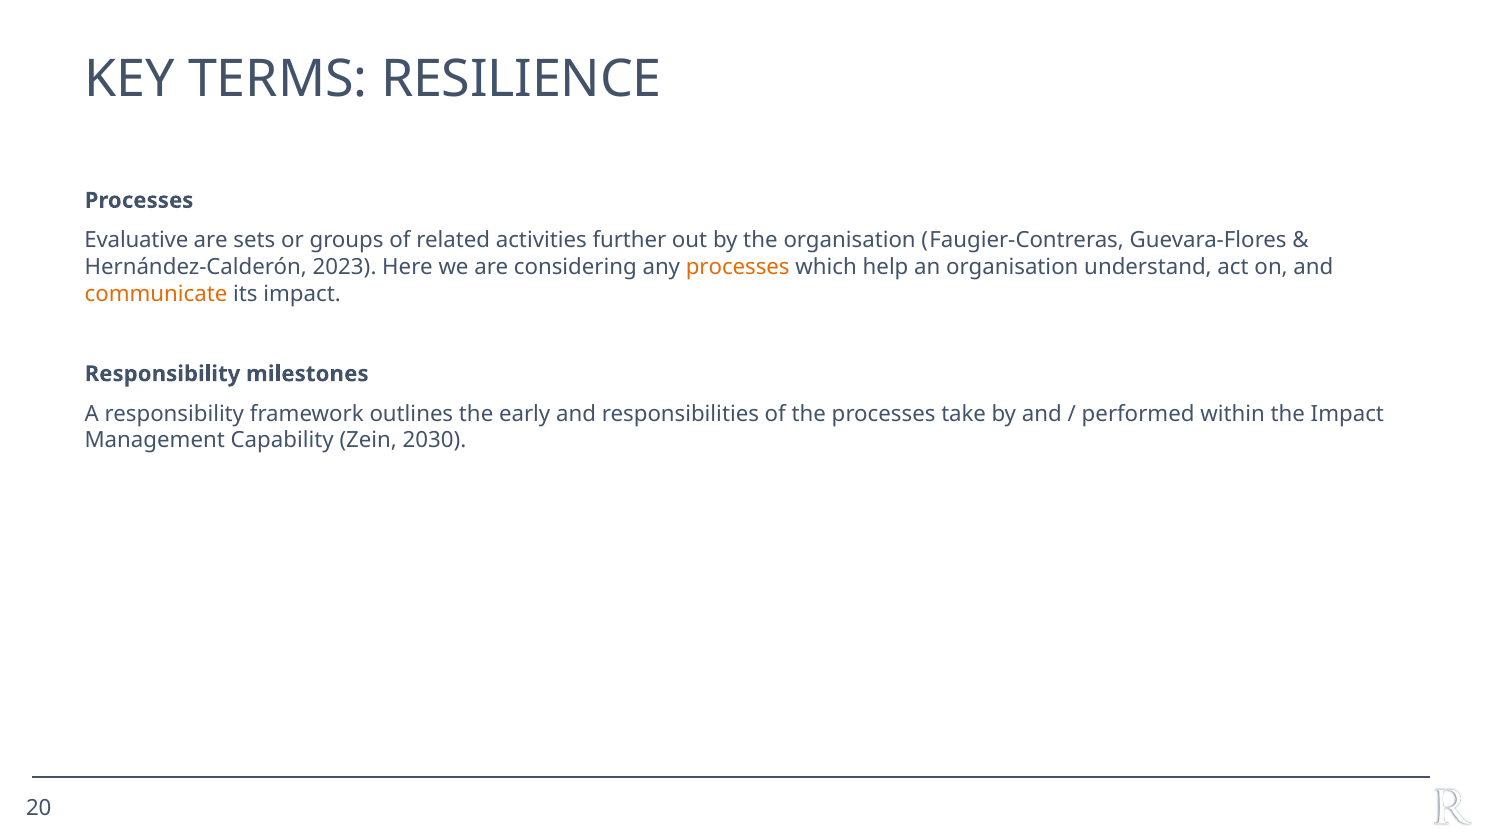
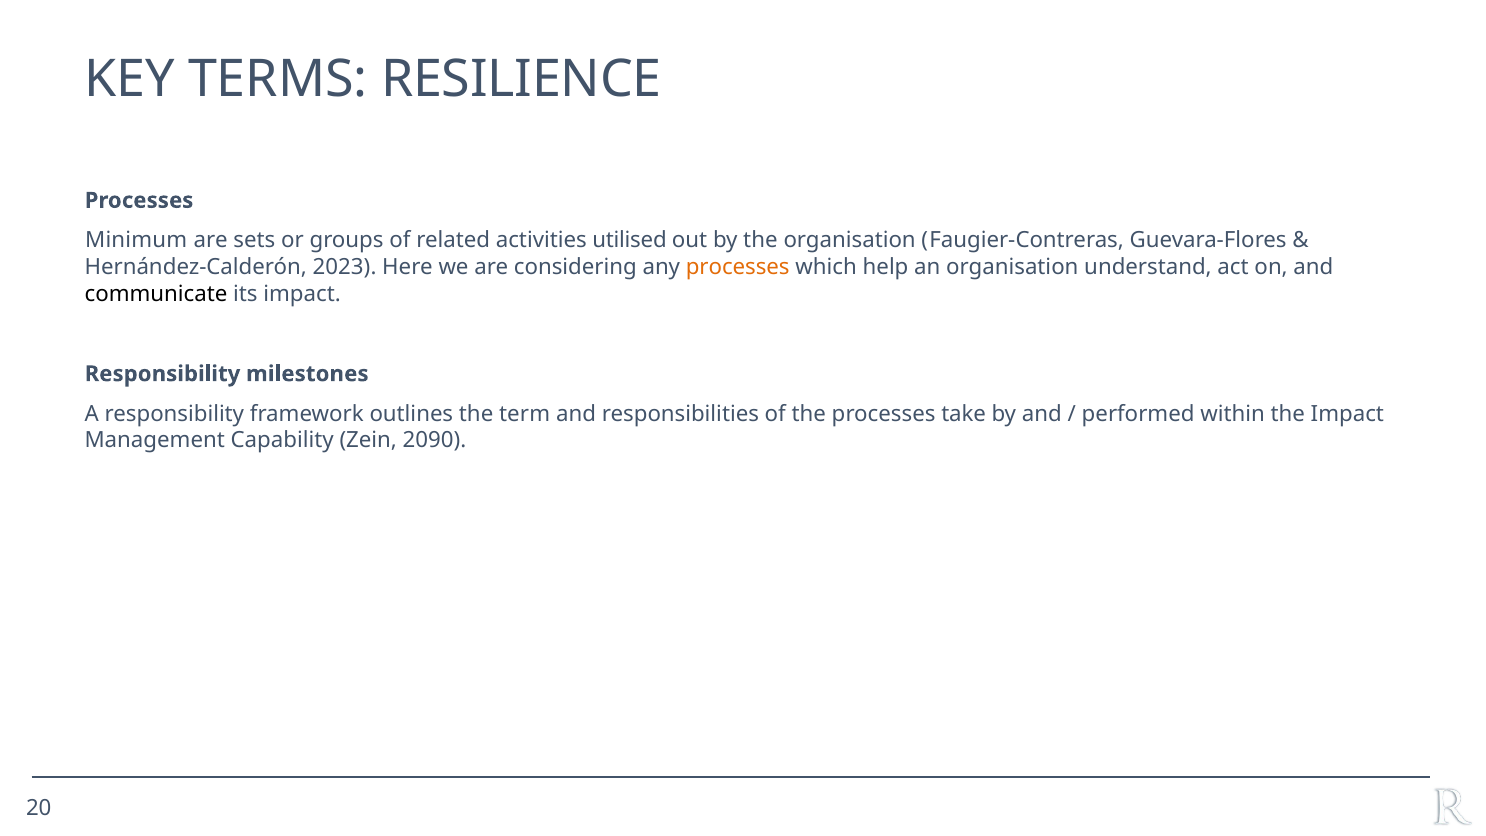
Evaluative: Evaluative -> Minimum (136, 240)
further: further -> utilised (630, 240)
communicate colour: orange -> black (156, 294)
early: early -> term (525, 414)
2030: 2030 -> 2090 (435, 441)
